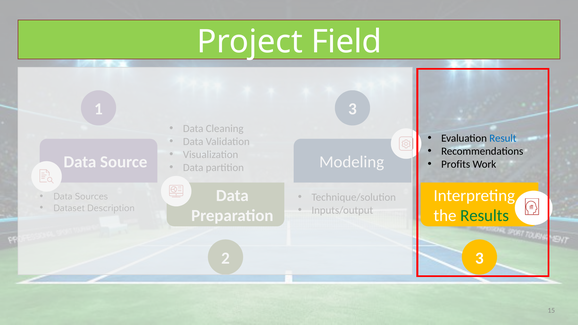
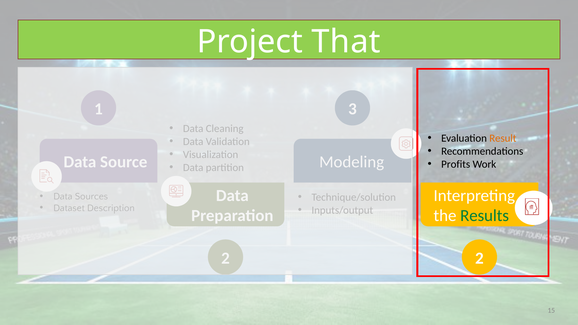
Field: Field -> That (346, 42)
Result colour: blue -> orange (503, 138)
3: 3 -> 2 (479, 258)
